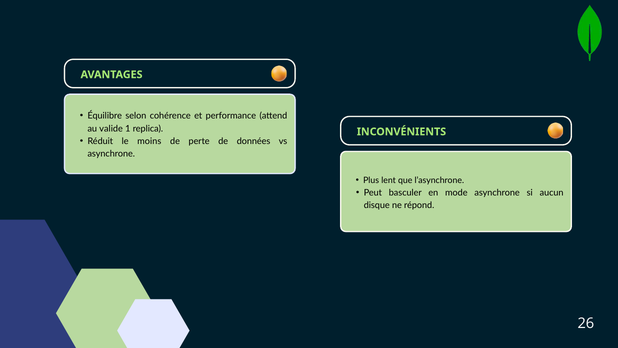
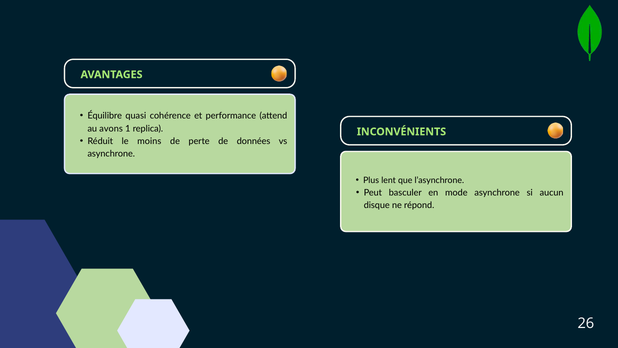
selon: selon -> quasi (136, 116)
valide: valide -> avons (111, 128)
